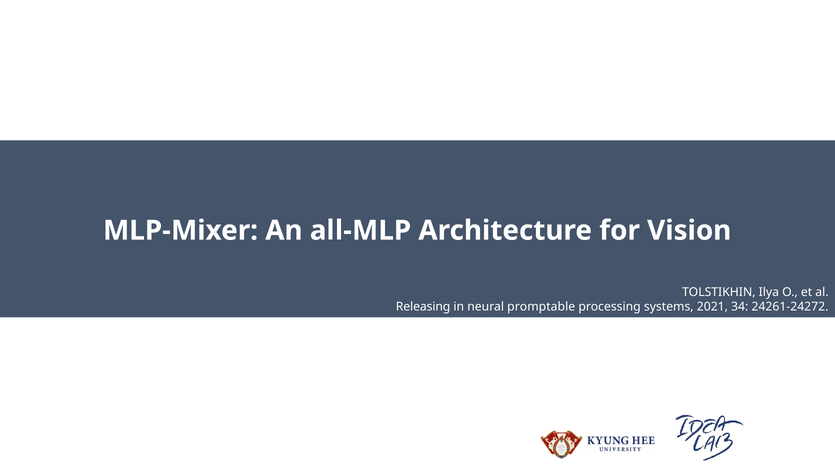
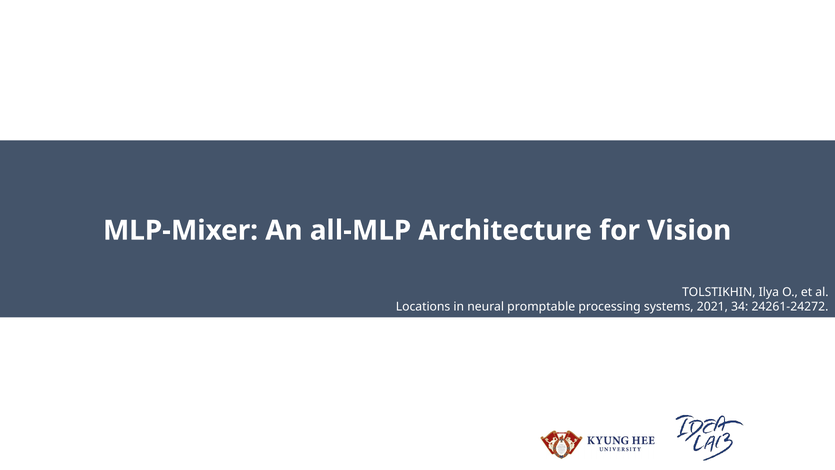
Releasing: Releasing -> Locations (423, 307)
